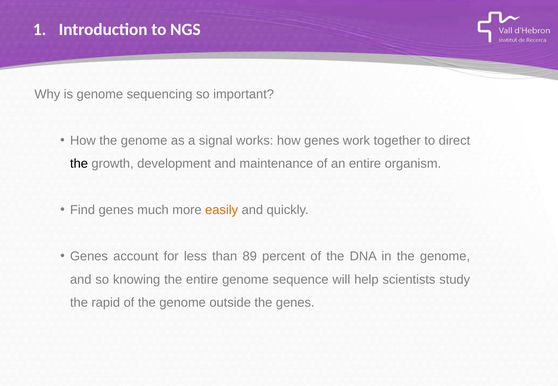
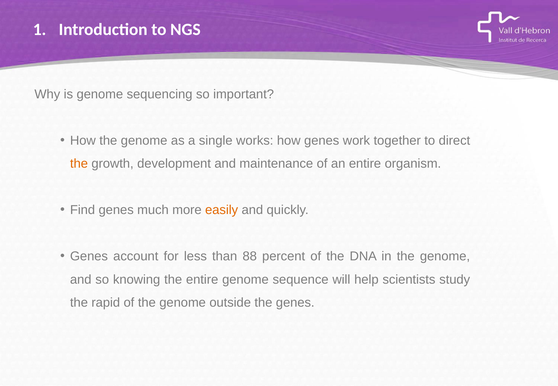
signal: signal -> single (216, 141)
the colour: black -> orange (79, 164)
89: 89 -> 88 (250, 257)
